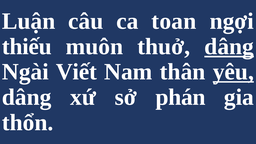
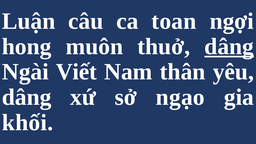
thiếu: thiếu -> hong (27, 47)
yêu underline: present -> none (233, 72)
phán: phán -> ngạo (180, 97)
thổn: thổn -> khối (28, 123)
